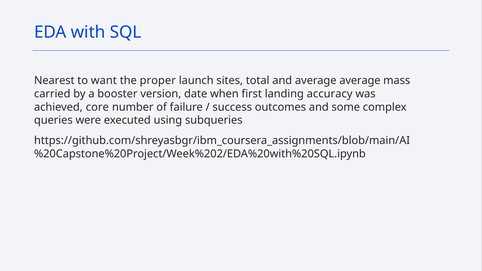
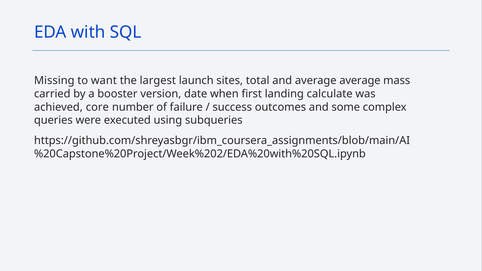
Nearest: Nearest -> Missing (54, 81)
proper: proper -> largest (158, 81)
accuracy: accuracy -> calculate (330, 94)
